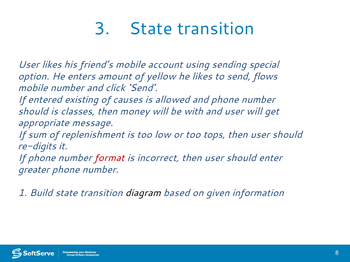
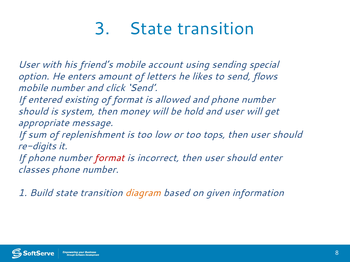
User likes: likes -> with (52, 65)
yellow: yellow -> letters (161, 77)
of causes: causes -> format (128, 100)
classes: classes -> system (78, 112)
with: with -> hold (193, 112)
greater: greater -> classes (34, 170)
diagram colour: black -> orange (143, 193)
